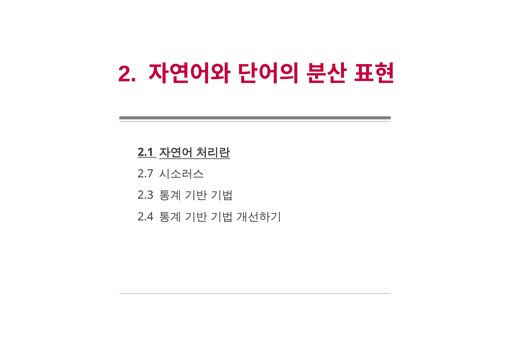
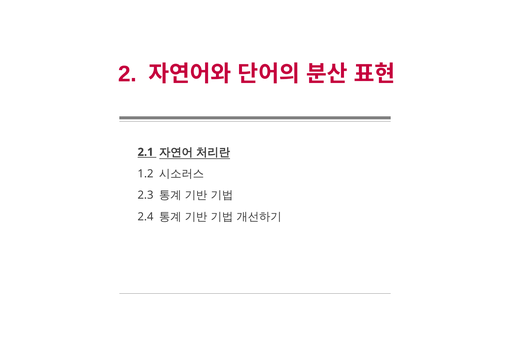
2.7: 2.7 -> 1.2 (146, 173)
